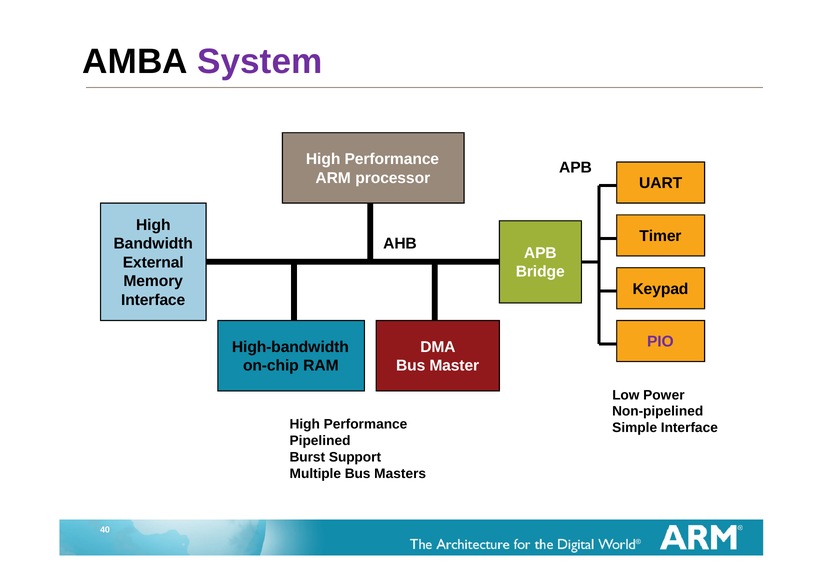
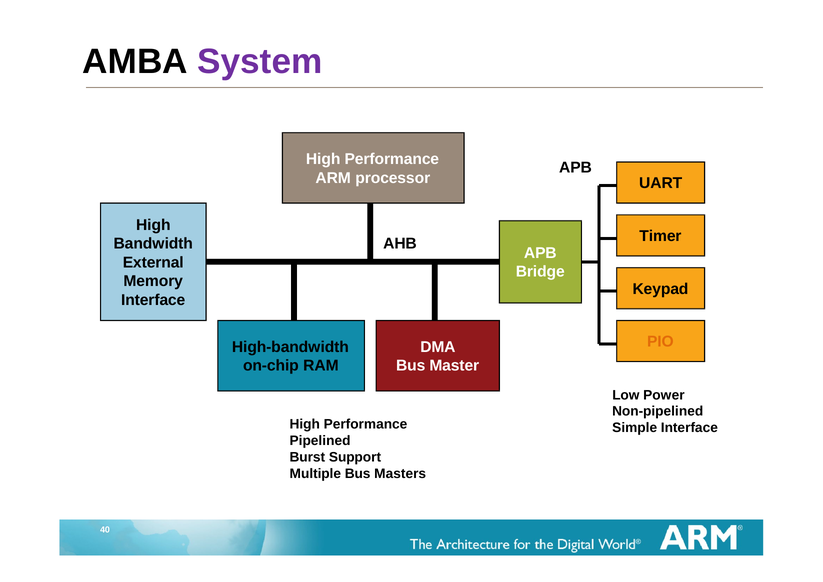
PIO colour: purple -> orange (660, 341)
